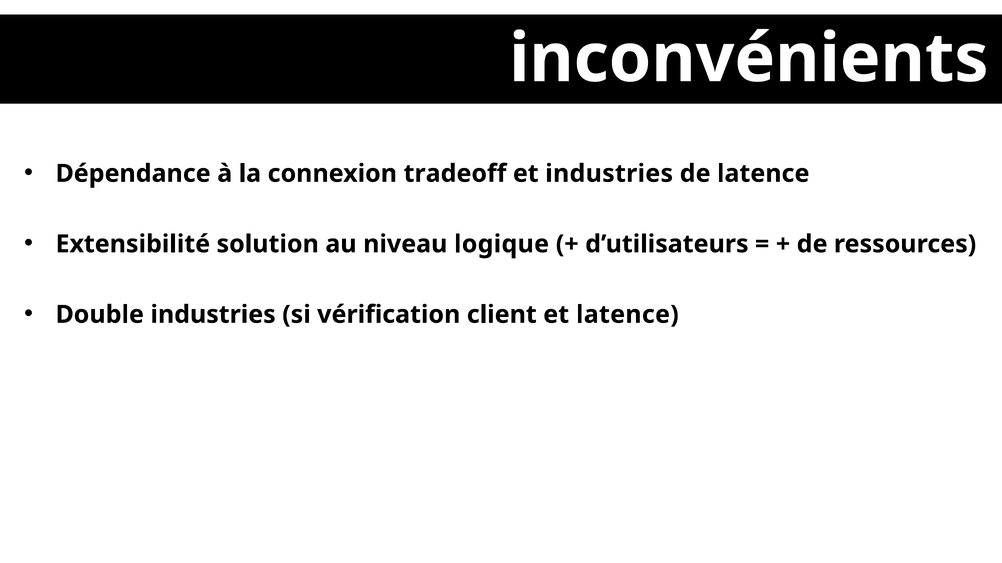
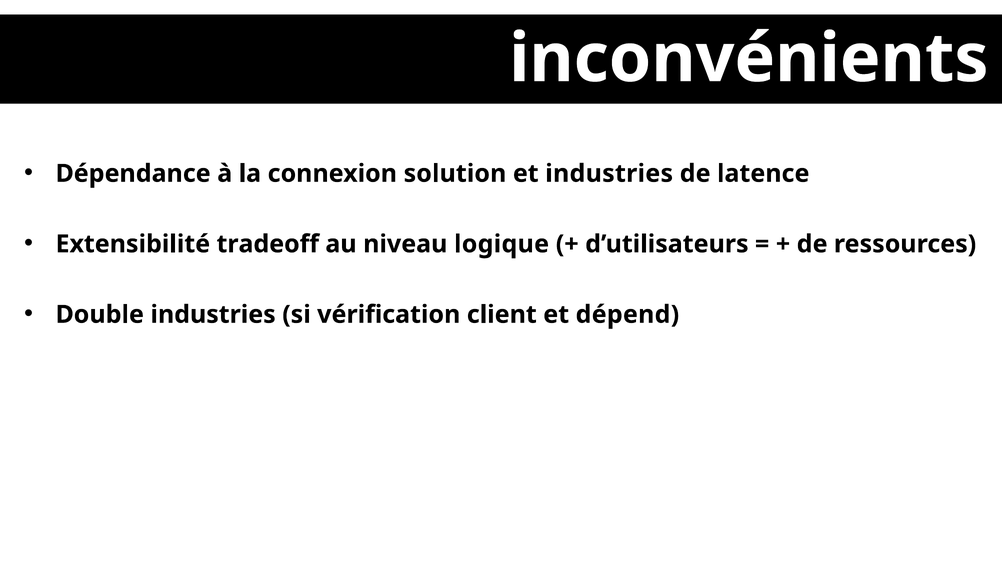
tradeoff: tradeoff -> solution (455, 174)
solution: solution -> tradeoff (268, 244)
et latence: latence -> dépend (627, 315)
